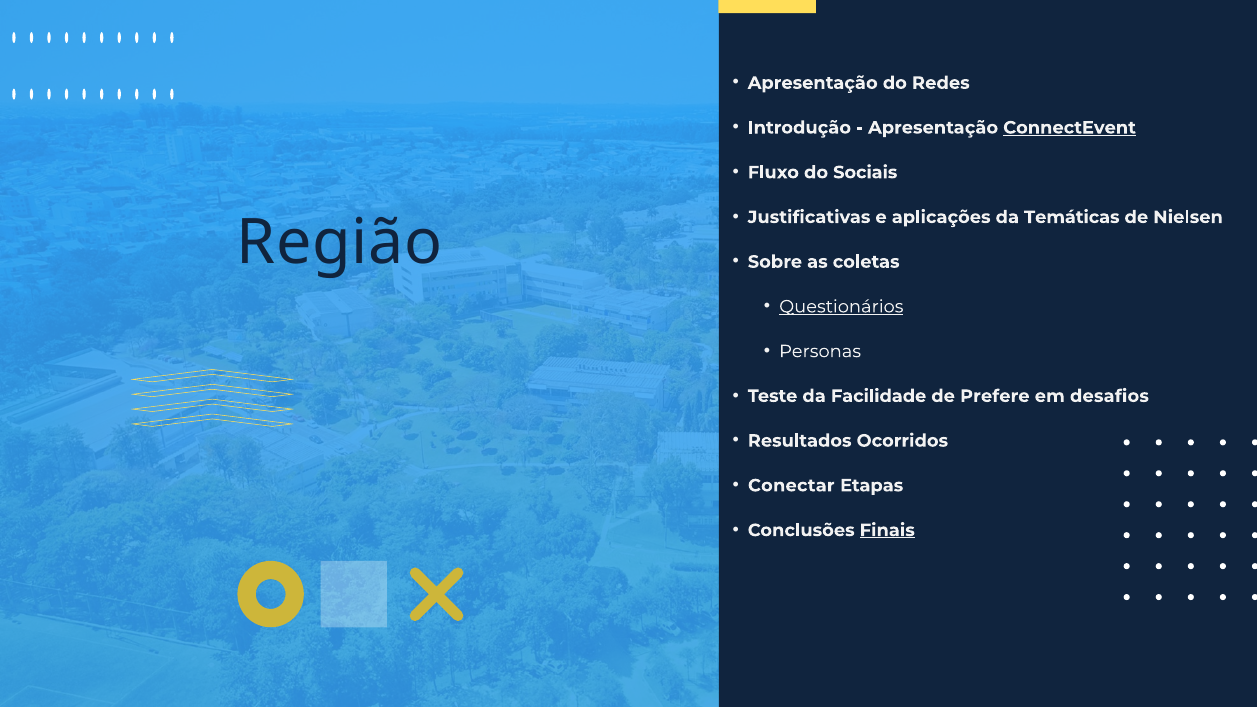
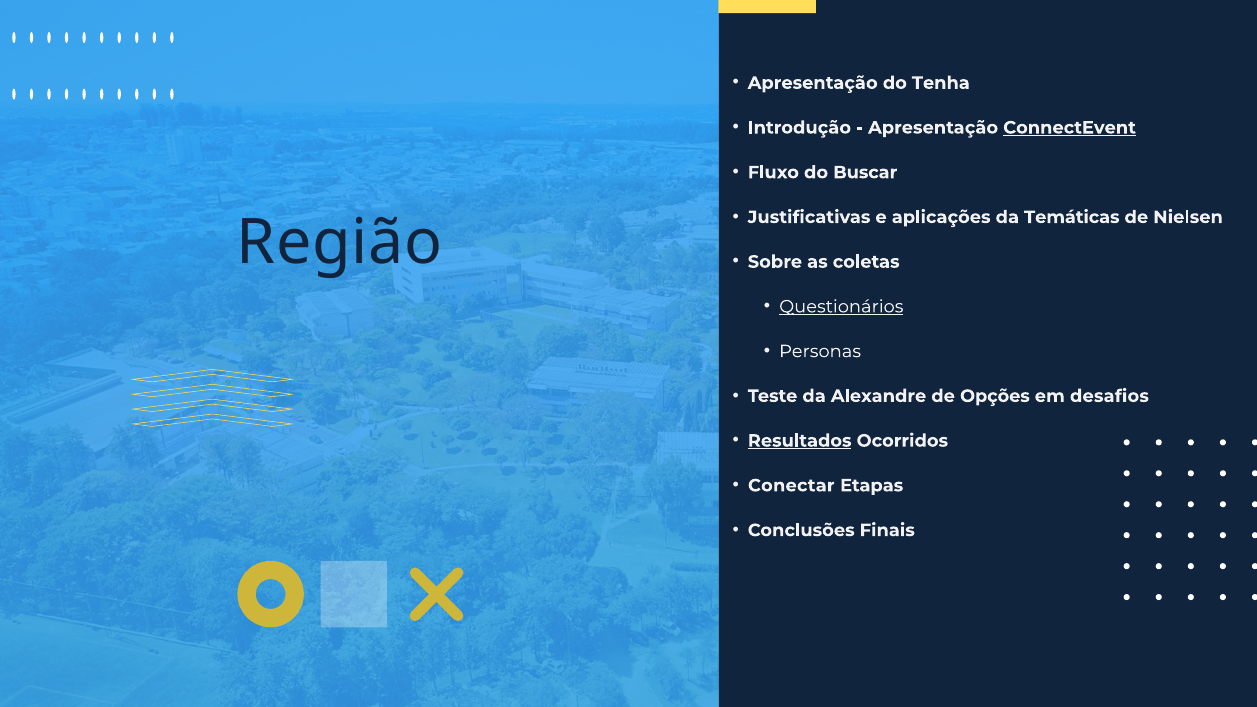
Redes: Redes -> Tenha (941, 83)
Sociais: Sociais -> Buscar (865, 172)
Facilidade: Facilidade -> Alexandre (879, 396)
Prefere: Prefere -> Opções (995, 396)
Resultados underline: none -> present (800, 441)
Finais underline: present -> none (887, 530)
